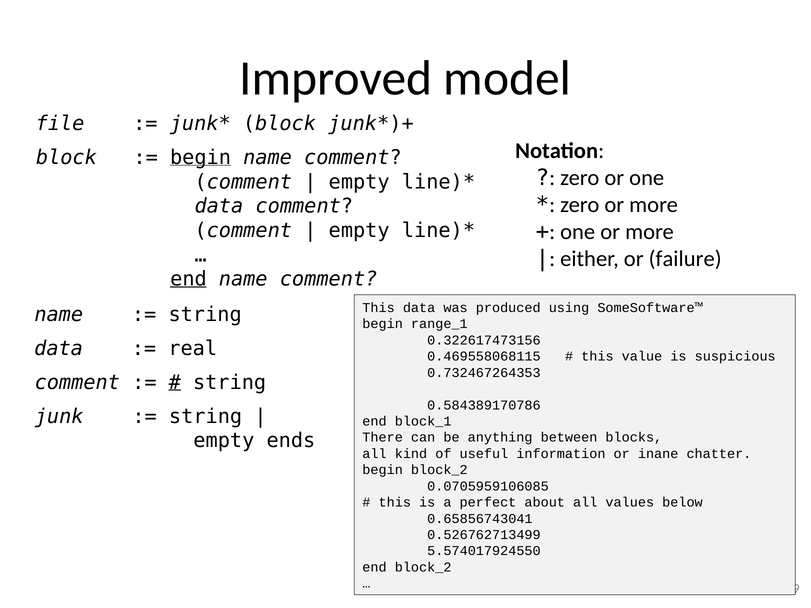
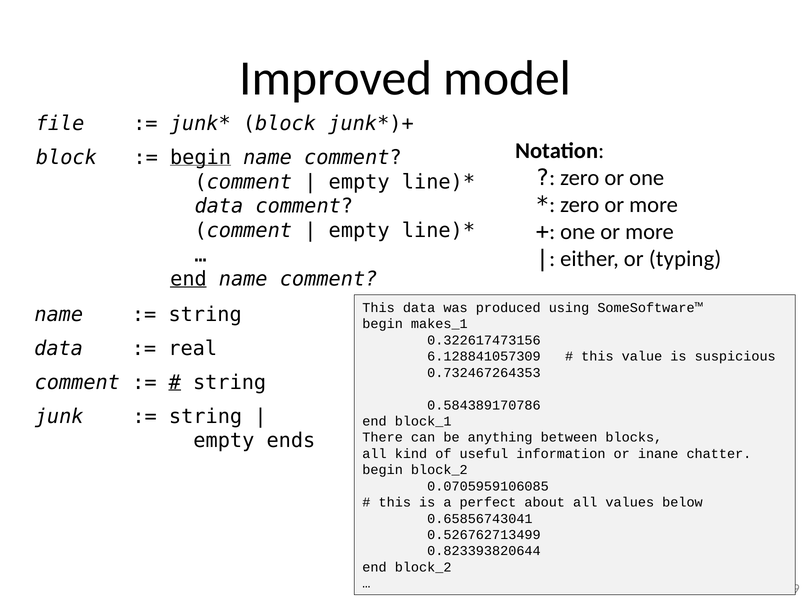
failure: failure -> typing (685, 259)
range_1: range_1 -> makes_1 (439, 324)
0.469558068115: 0.469558068115 -> 6.128841057309 (484, 357)
5.574017924550: 5.574017924550 -> 0.823393820644 (484, 551)
